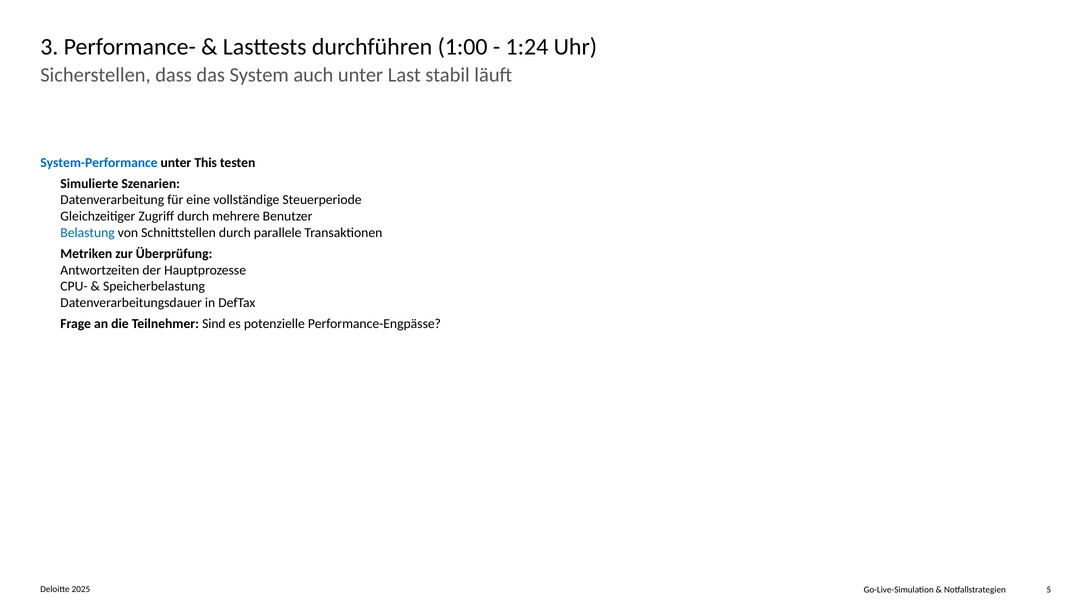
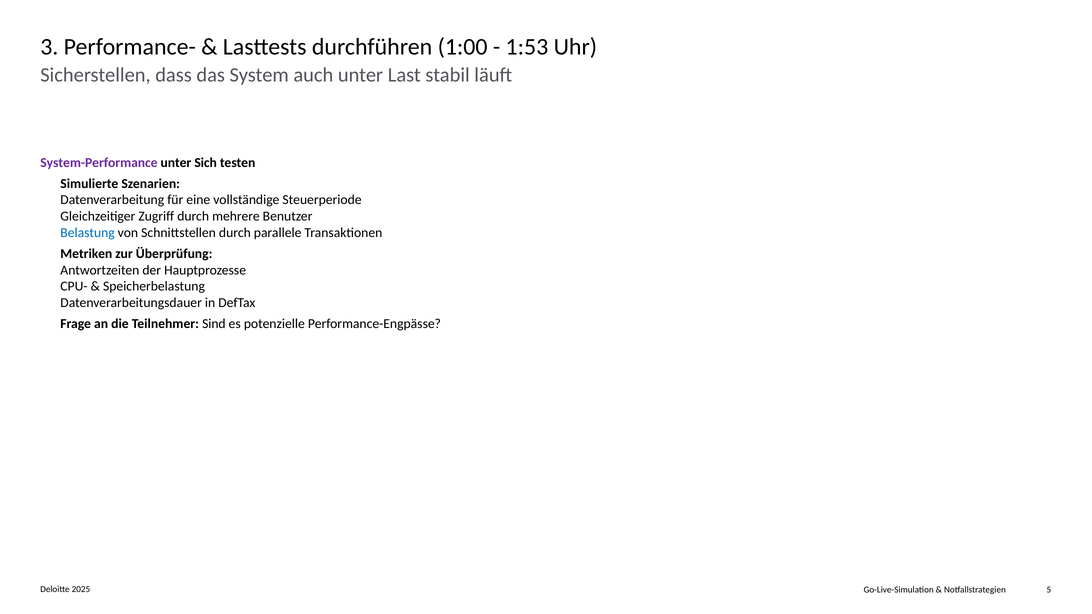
1:24: 1:24 -> 1:53 (527, 47)
System-Performance colour: blue -> purple (99, 163)
This: This -> Sich (206, 163)
